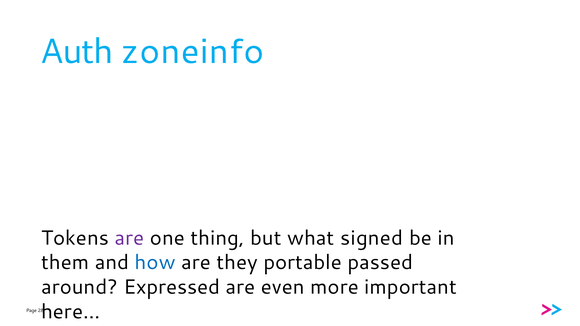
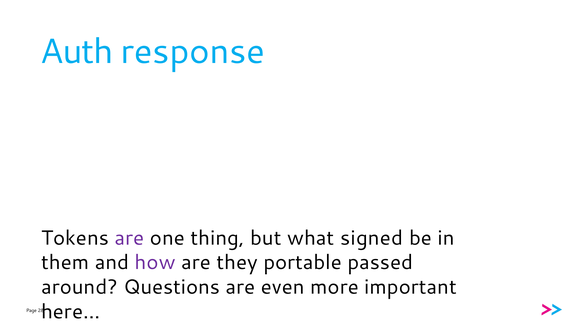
zoneinfo: zoneinfo -> response (193, 52)
how colour: blue -> purple (155, 263)
Expressed: Expressed -> Questions (172, 287)
